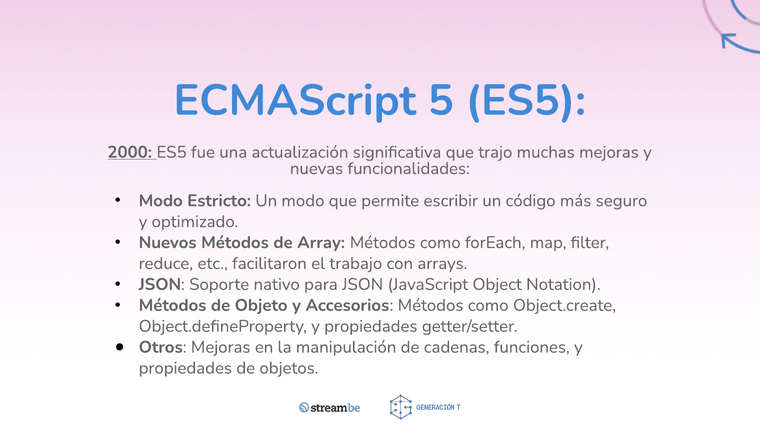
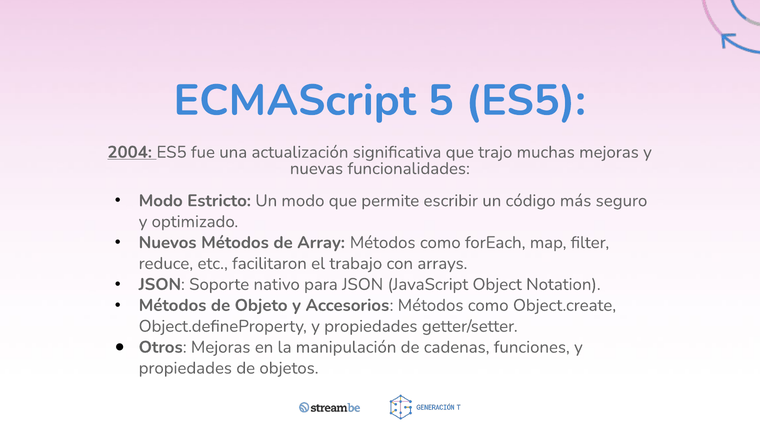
2000: 2000 -> 2004 (130, 152)
